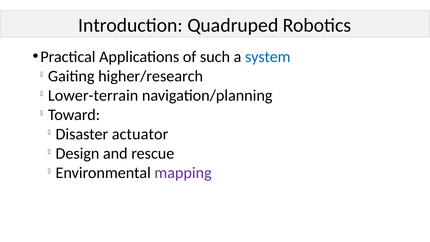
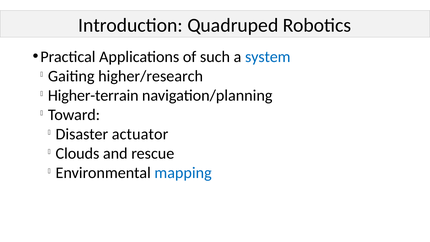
Lower-terrain: Lower-terrain -> Higher-terrain (93, 95)
Design: Design -> Clouds (77, 153)
mapping colour: purple -> blue (183, 173)
